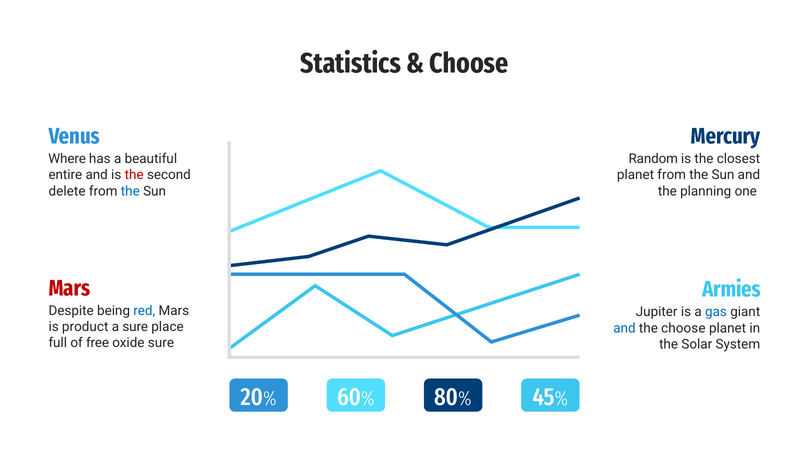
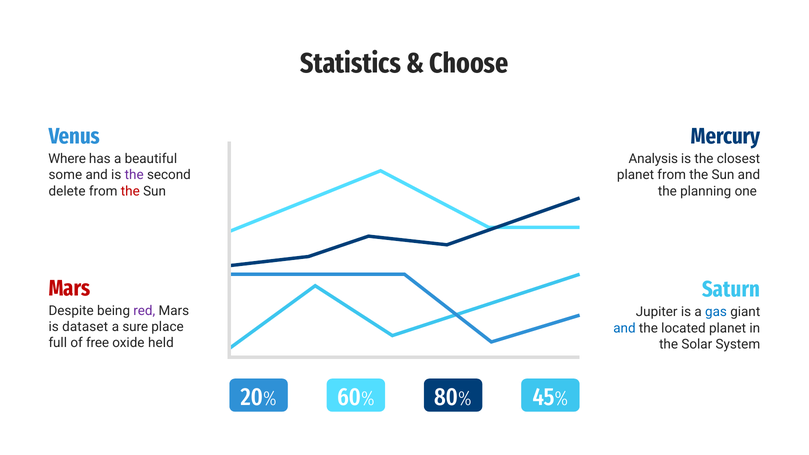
Random: Random -> Analysis (653, 159)
entire: entire -> some (65, 175)
the colour: red -> purple (134, 175)
the colour: blue -> red (130, 191)
Armies: Armies -> Saturn (731, 290)
red colour: blue -> purple (144, 311)
product: product -> dataset (85, 327)
the choose: choose -> located (683, 328)
oxide sure: sure -> held (161, 343)
